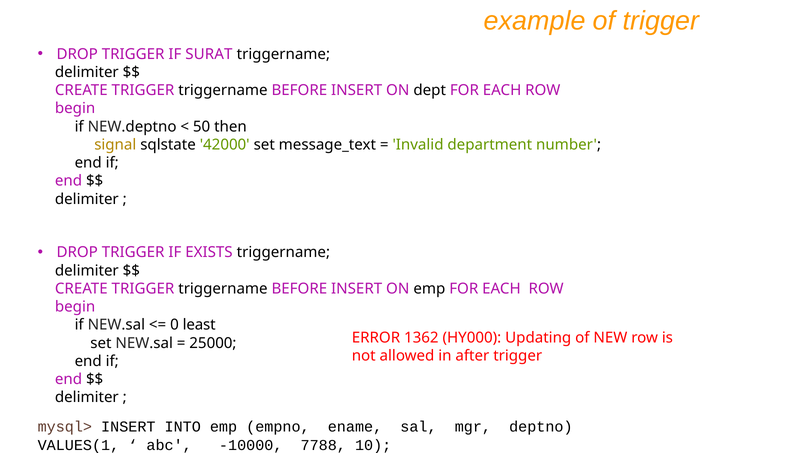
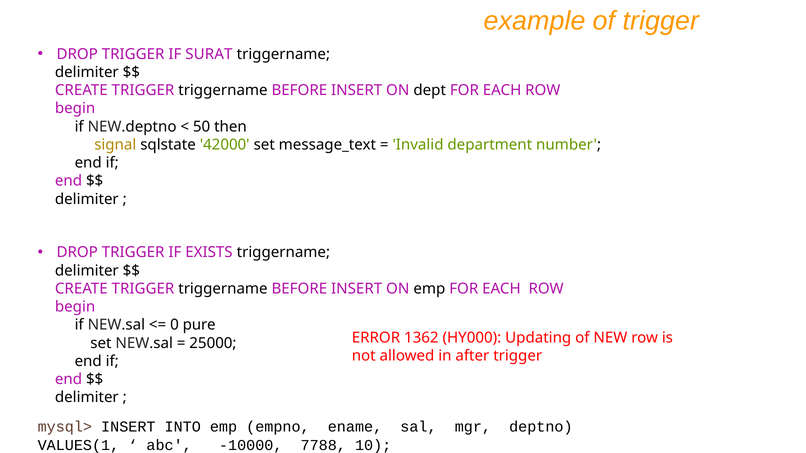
least: least -> pure (199, 325)
